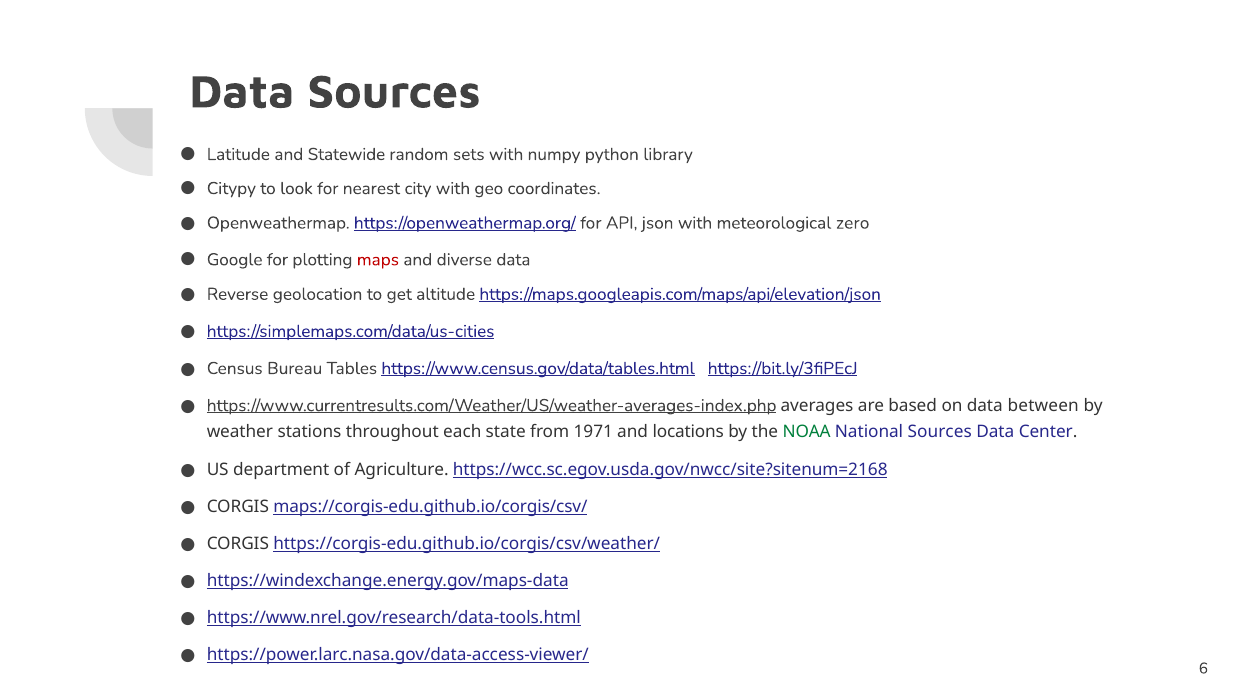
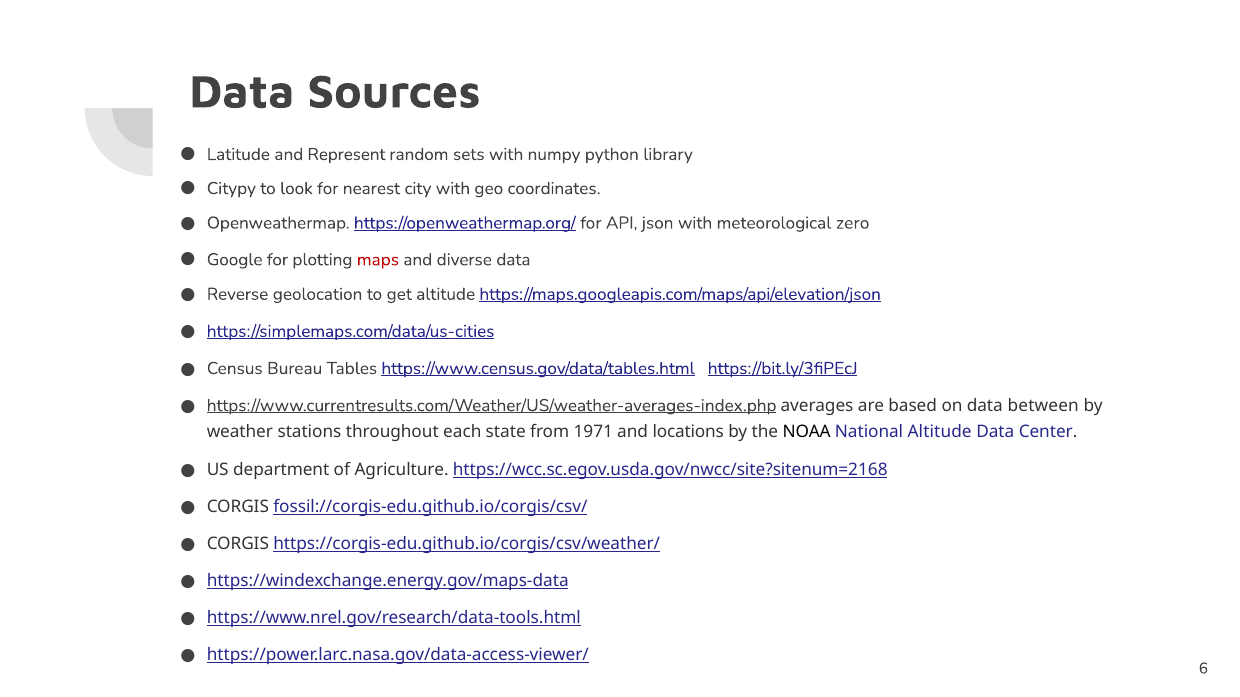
Statewide: Statewide -> Represent (346, 154)
NOAA colour: green -> black (807, 433)
National Sources: Sources -> Altitude (940, 433)
maps://corgis-edu.github.io/corgis/csv/: maps://corgis-edu.github.io/corgis/csv/ -> fossil://corgis-edu.github.io/corgis/csv/ (430, 507)
